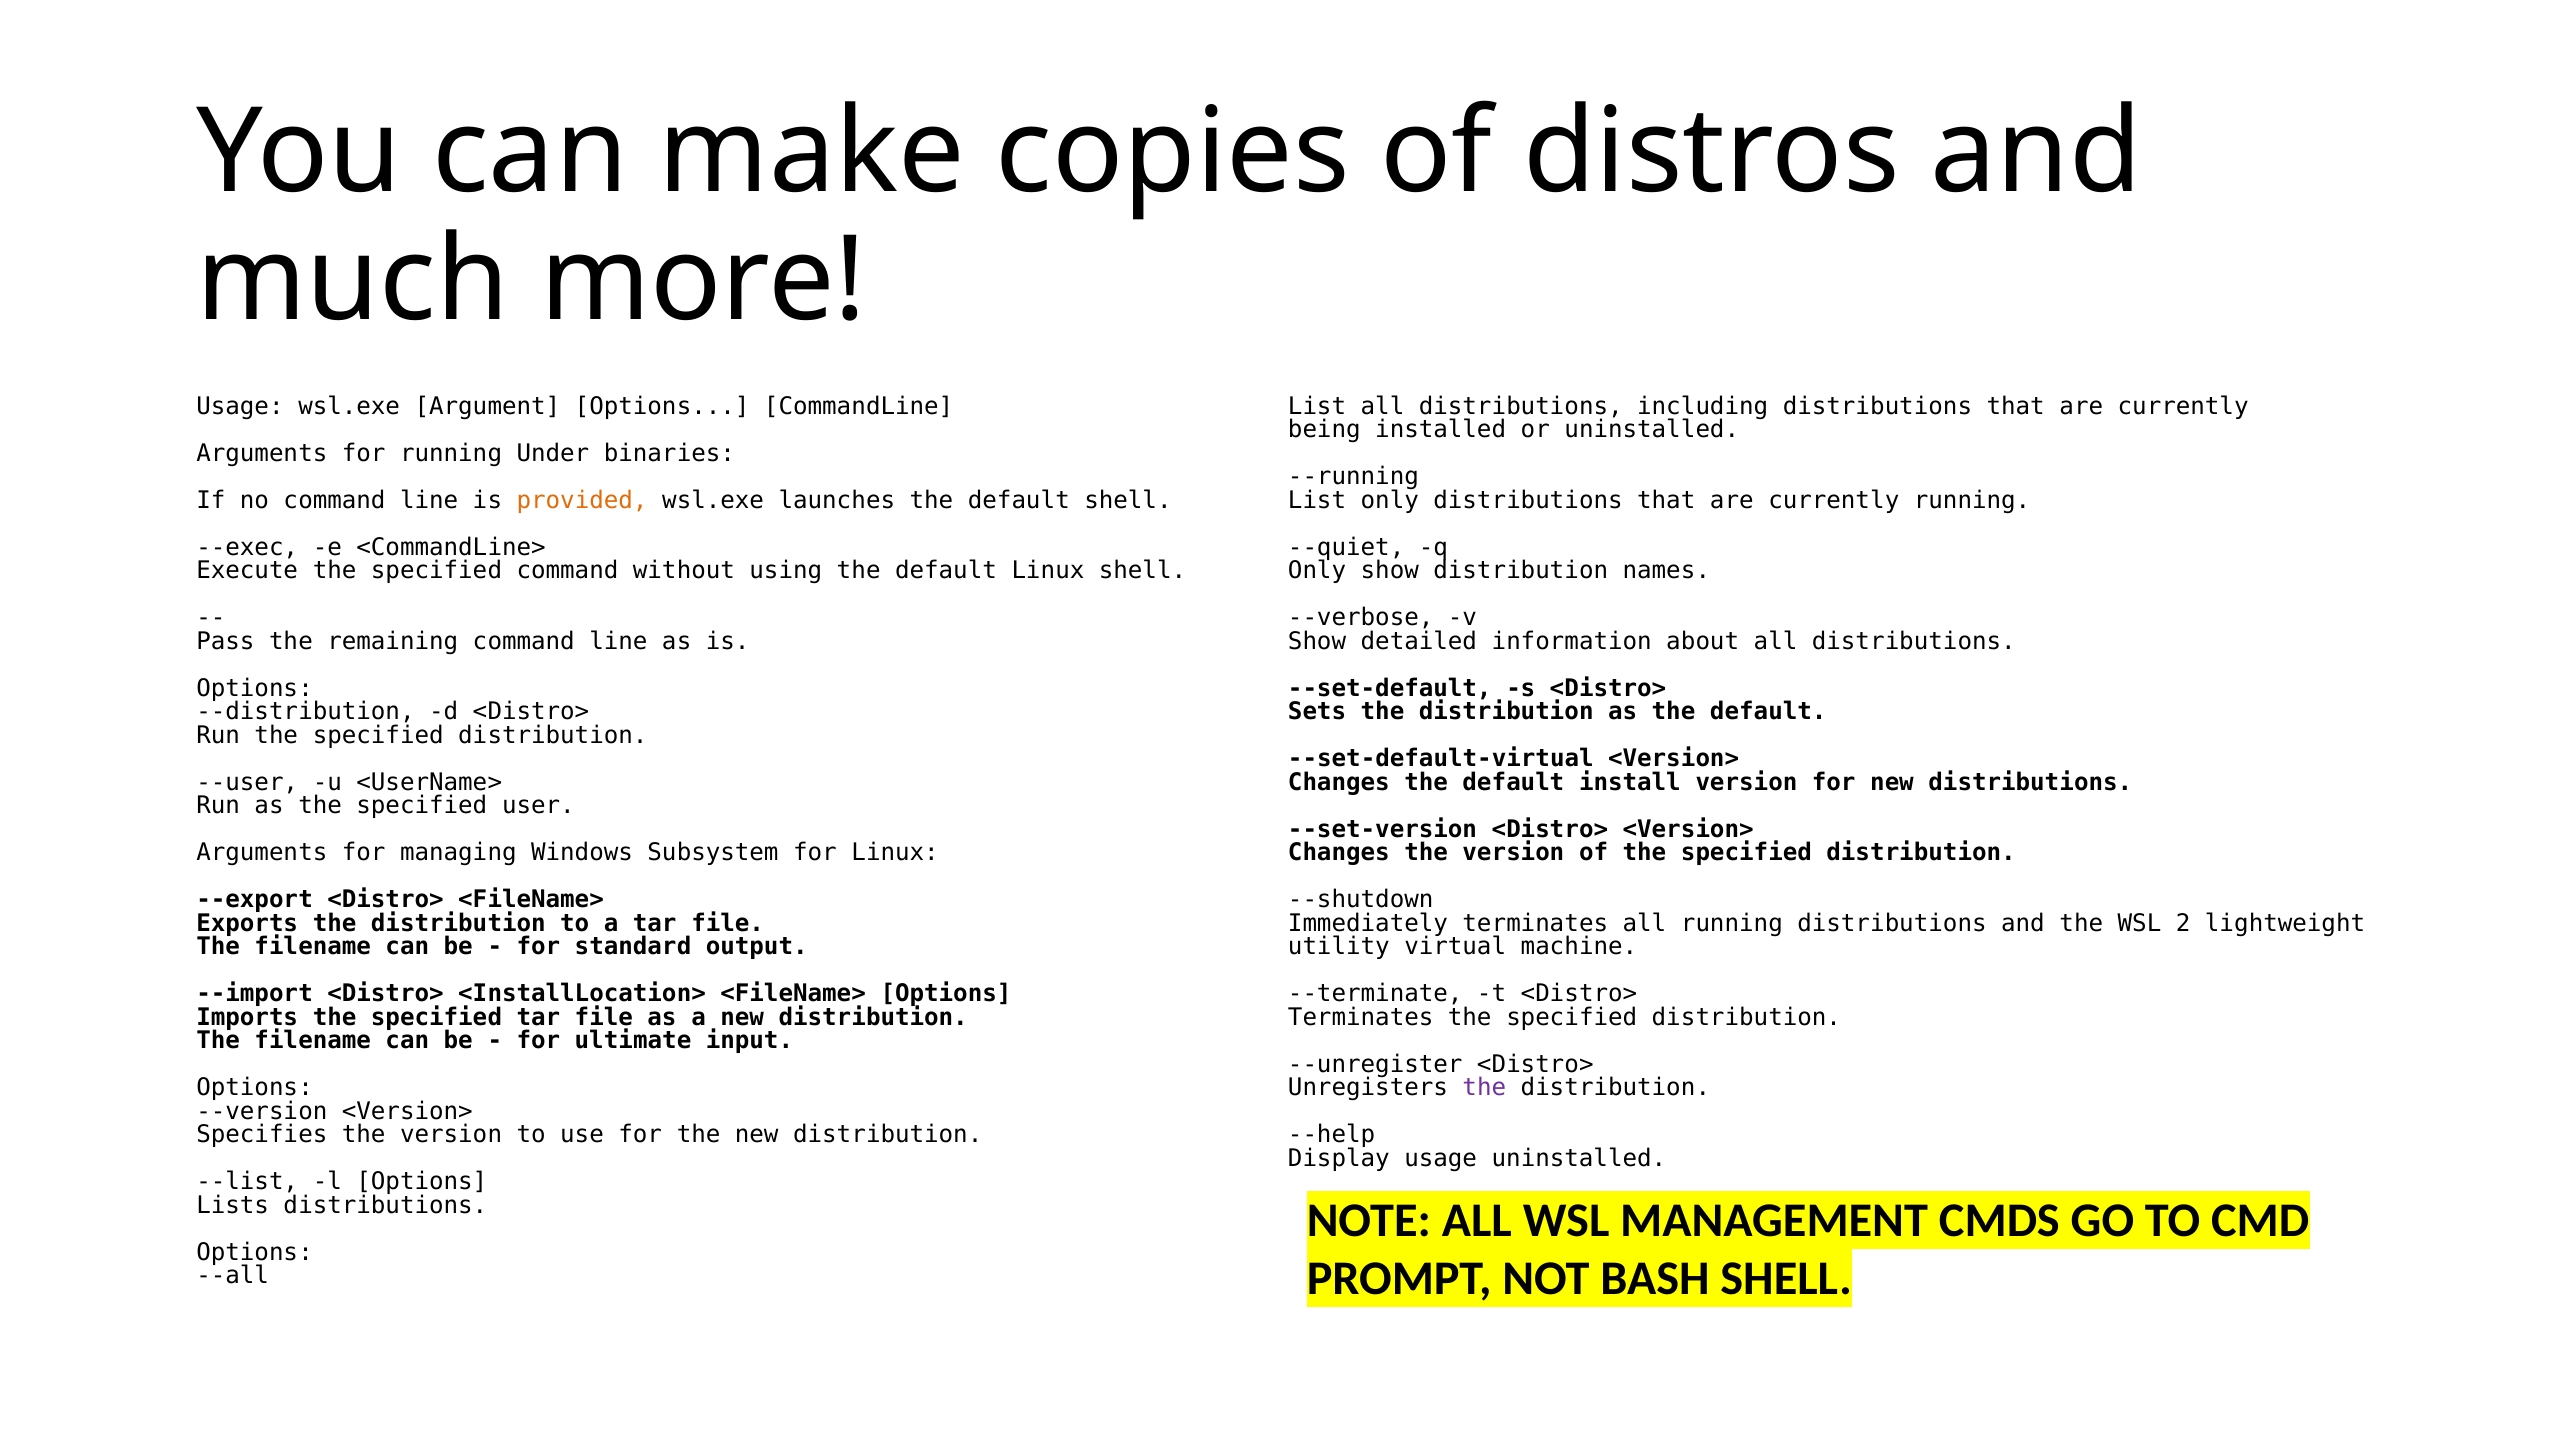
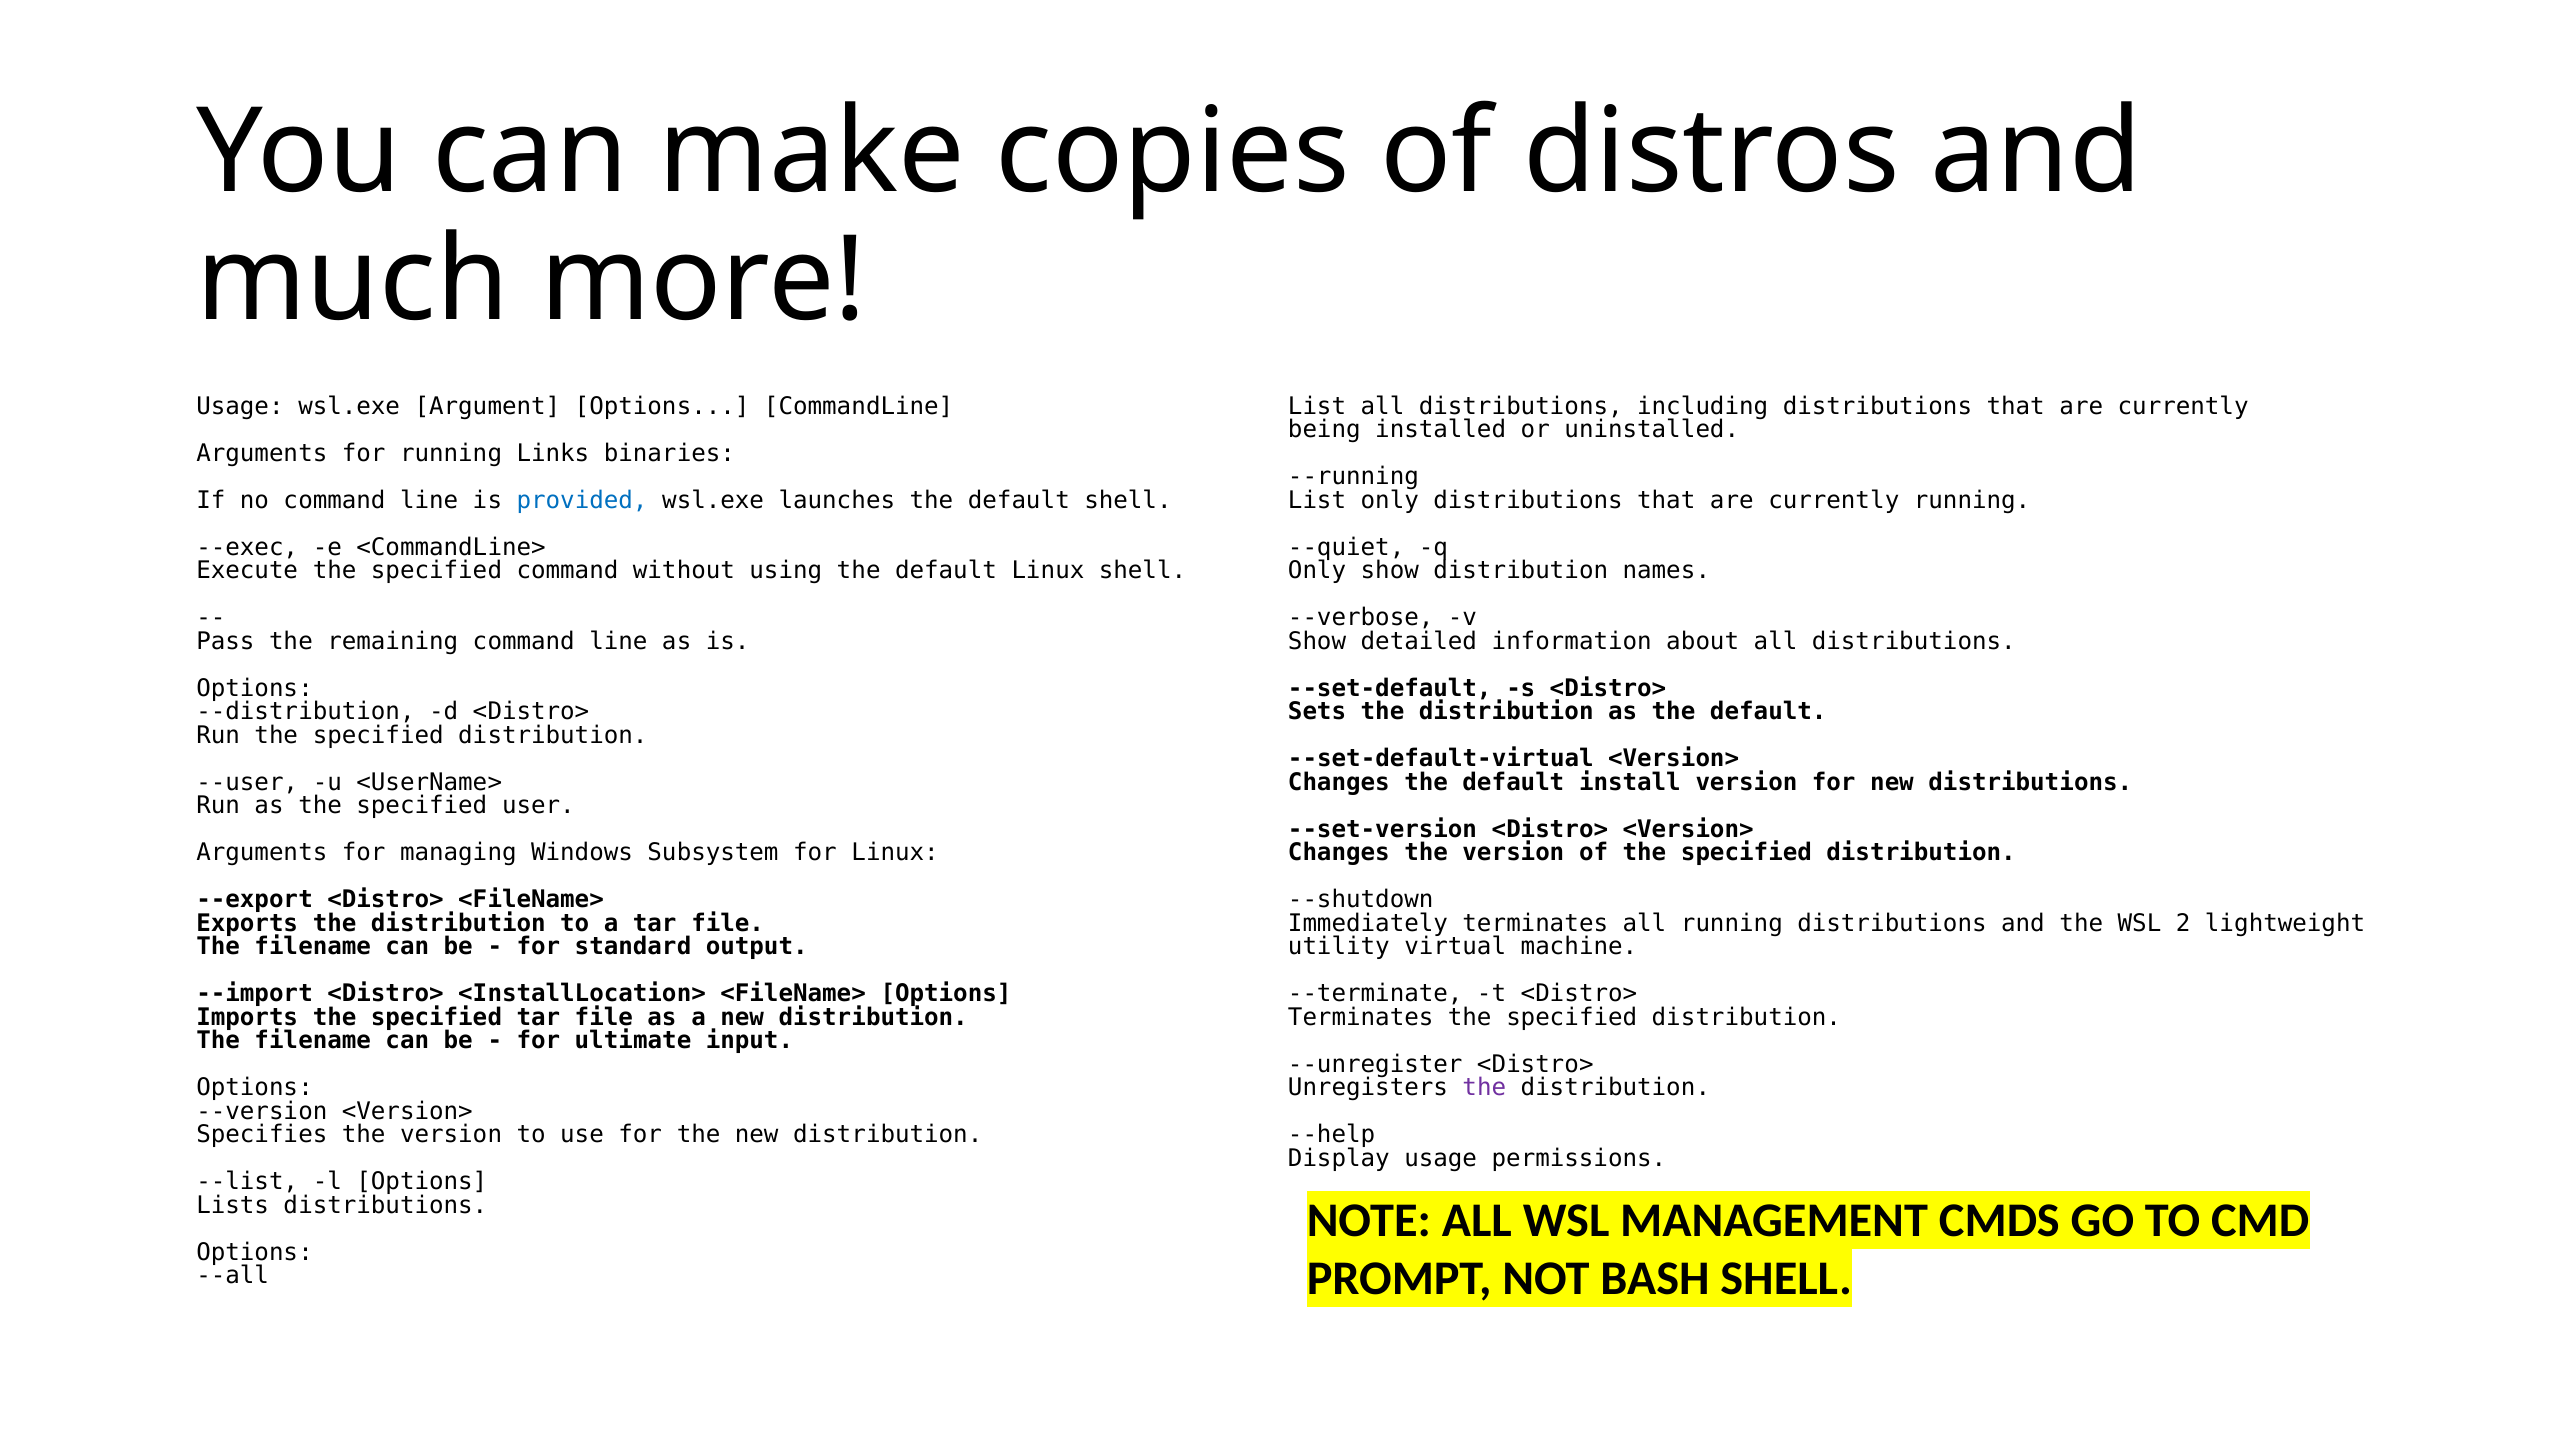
Under: Under -> Links (553, 453)
provided colour: orange -> blue (582, 500)
usage uninstalled: uninstalled -> permissions (1579, 1158)
